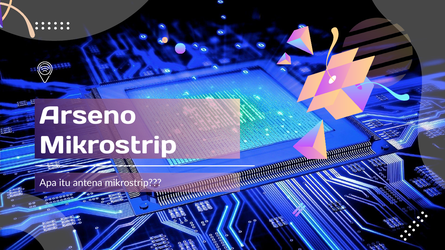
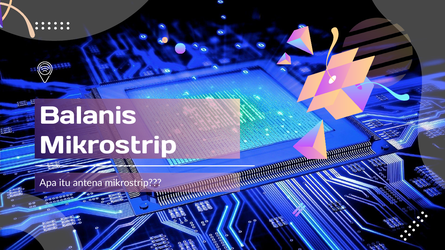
Arseno: Arseno -> Balanis (88, 116)
